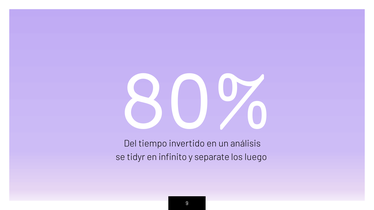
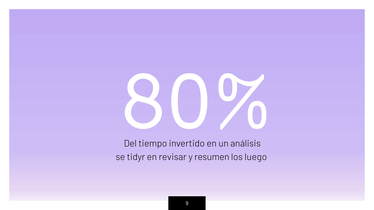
infinito: infinito -> revisar (173, 157)
separate: separate -> resumen (212, 157)
